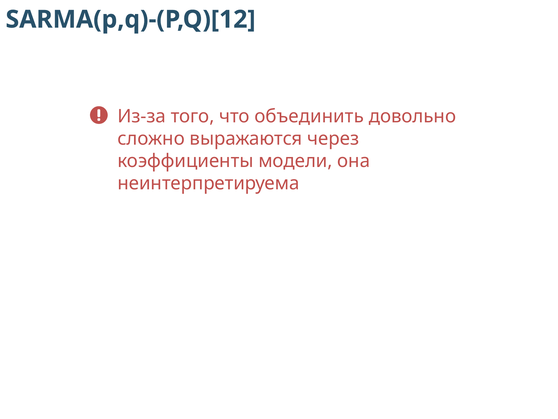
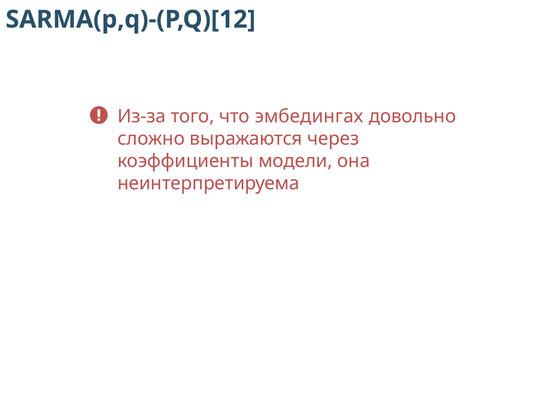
объединить: объединить -> эмбедингах (309, 116)
